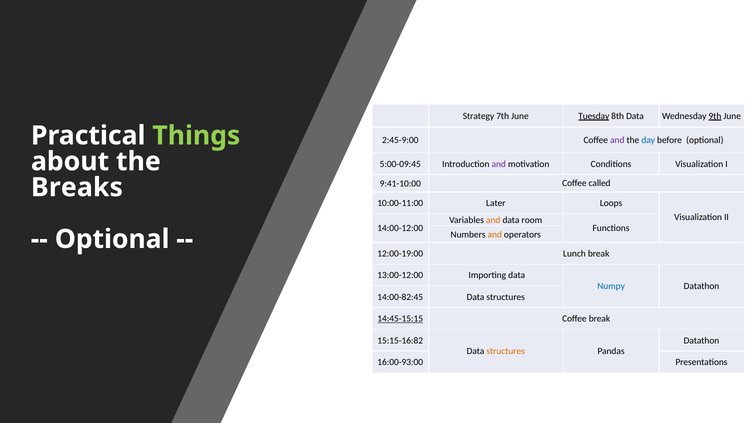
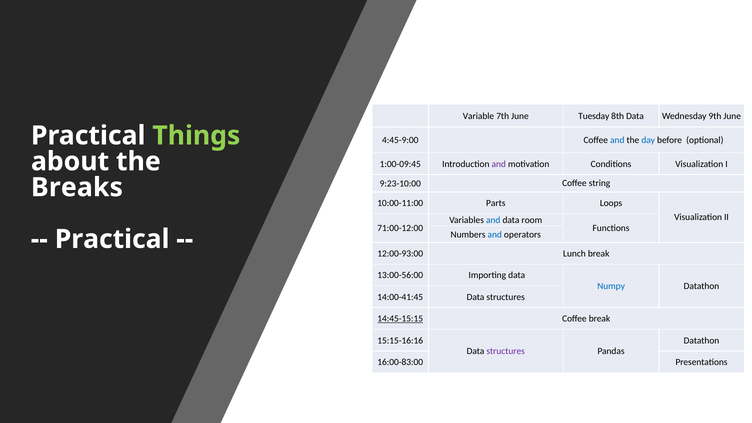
Strategy: Strategy -> Variable (478, 116)
Tuesday underline: present -> none (594, 116)
9th underline: present -> none (715, 116)
2:45-9:00: 2:45-9:00 -> 4:45-9:00 (400, 140)
and colour: purple -> blue (617, 140)
5:00-09:45: 5:00-09:45 -> 1:00-09:45 (400, 164)
9:41-10:00: 9:41-10:00 -> 9:23-10:00 (400, 184)
called: called -> string (600, 183)
Later: Later -> Parts (496, 203)
and colour: orange -> blue (493, 220)
14:00-12:00: 14:00-12:00 -> 71:00-12:00 (400, 228)
and colour: orange -> blue (495, 234)
Optional: Optional -> Practical (112, 239)
12:00-19:00: 12:00-19:00 -> 12:00-93:00 (400, 254)
13:00-12:00: 13:00-12:00 -> 13:00-56:00 (400, 275)
14:00-82:45: 14:00-82:45 -> 14:00-41:45 (400, 297)
15:15-16:82: 15:15-16:82 -> 15:15-16:16 (400, 340)
structures colour: orange -> purple (506, 351)
16:00-93:00: 16:00-93:00 -> 16:00-83:00 (400, 362)
